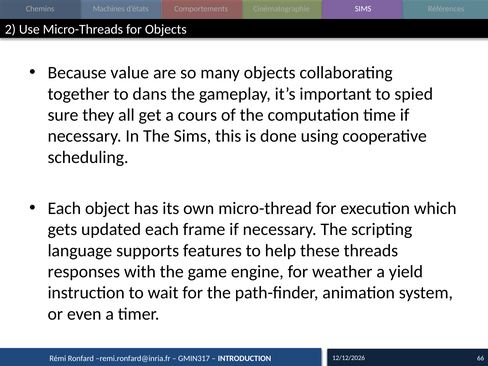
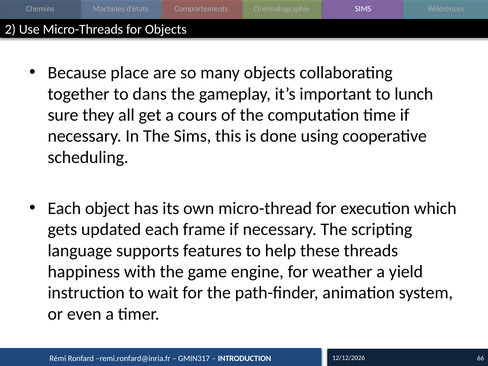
value: value -> place (130, 73)
spied: spied -> lunch (414, 94)
responses: responses -> happiness (84, 272)
